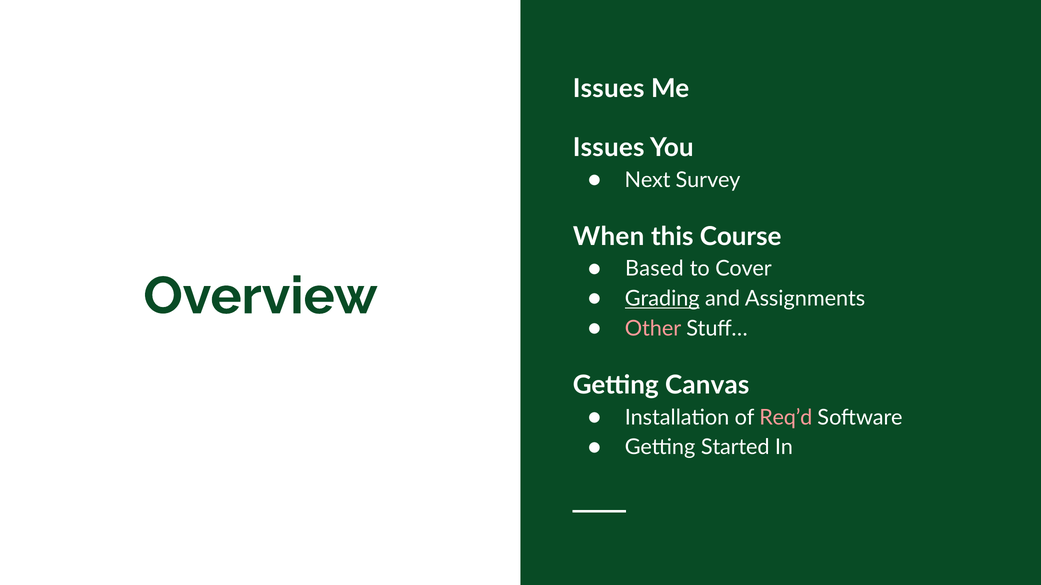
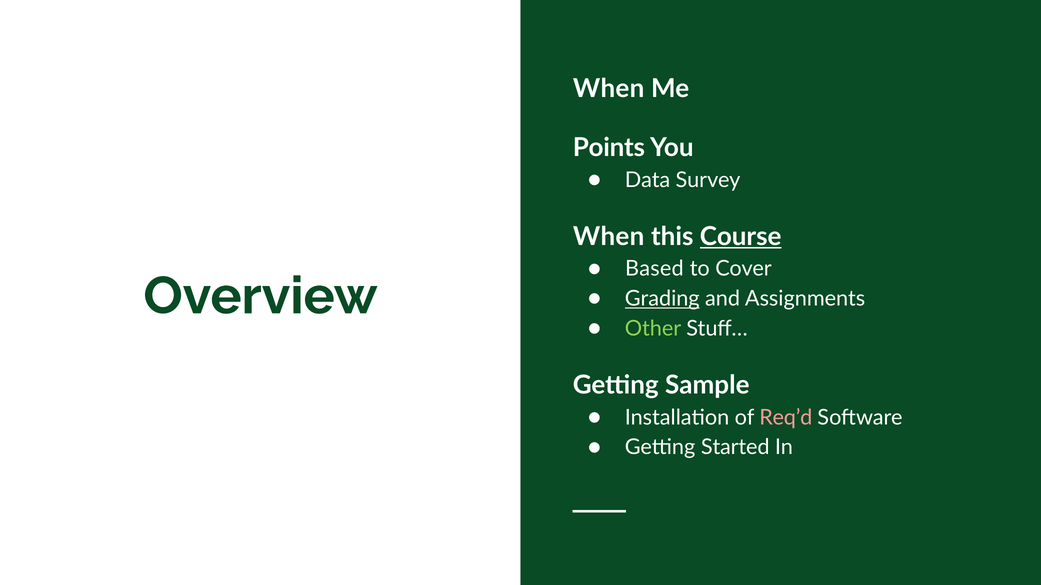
Issues: Issues -> When (609, 89)
Issues: Issues -> Points (609, 148)
Next: Next -> Data (647, 180)
Course underline: none -> present (741, 237)
Other colour: pink -> light green (653, 329)
Canvas: Canvas -> Sample (707, 386)
